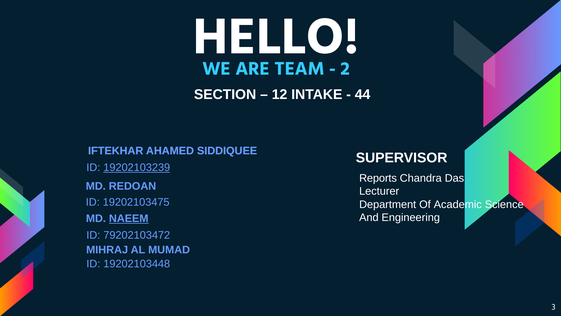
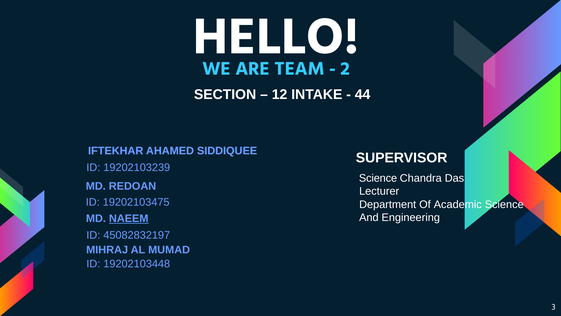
19202103239 underline: present -> none (137, 167)
Reports: Reports -> Science (378, 178)
79202103472: 79202103472 -> 45082832197 (137, 235)
